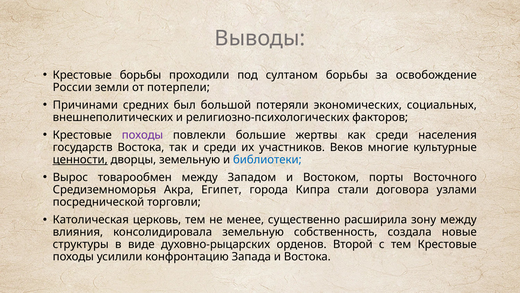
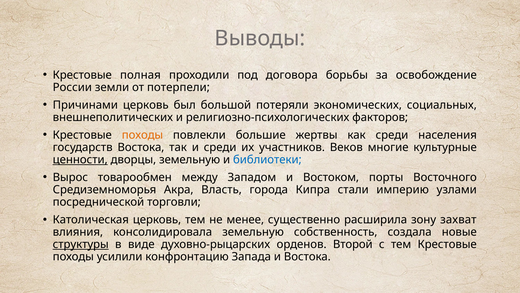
Крестовые борьбы: борьбы -> полная (140, 75)
султаном: султаном -> договора (292, 75)
Причинами средних: средних -> церковь (146, 105)
походы colour: purple -> orange (142, 135)
Египет: Египет -> Власть (222, 189)
договора: договора -> империю (403, 189)
зону между: между -> захват (458, 219)
структуры underline: none -> present (81, 244)
